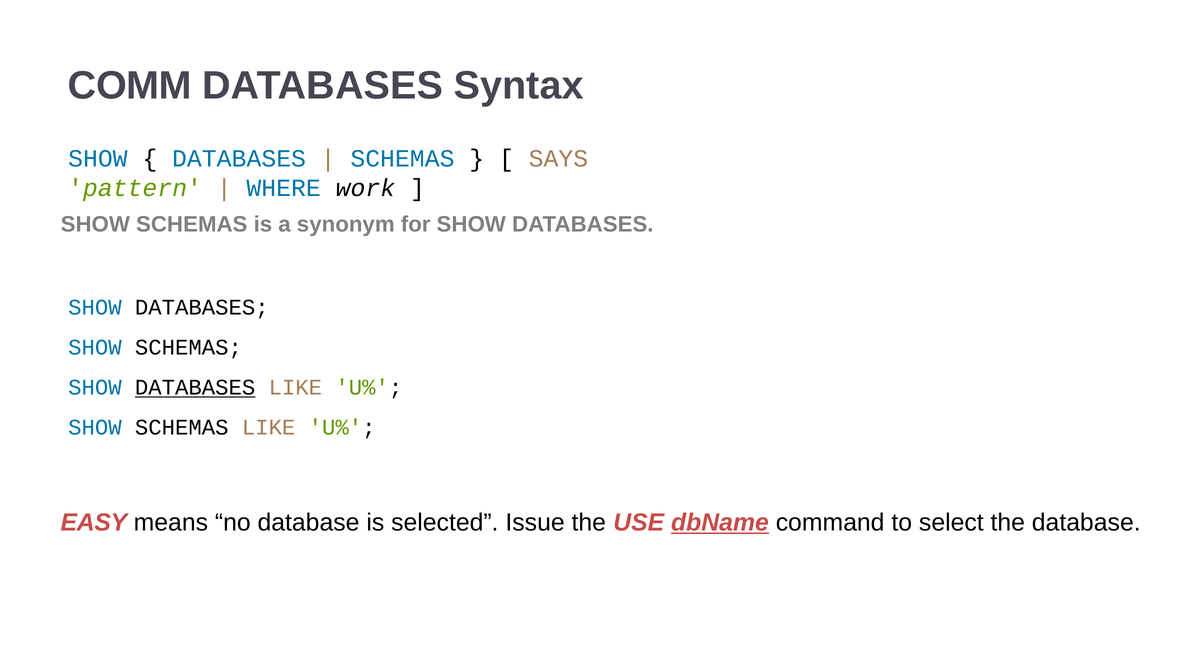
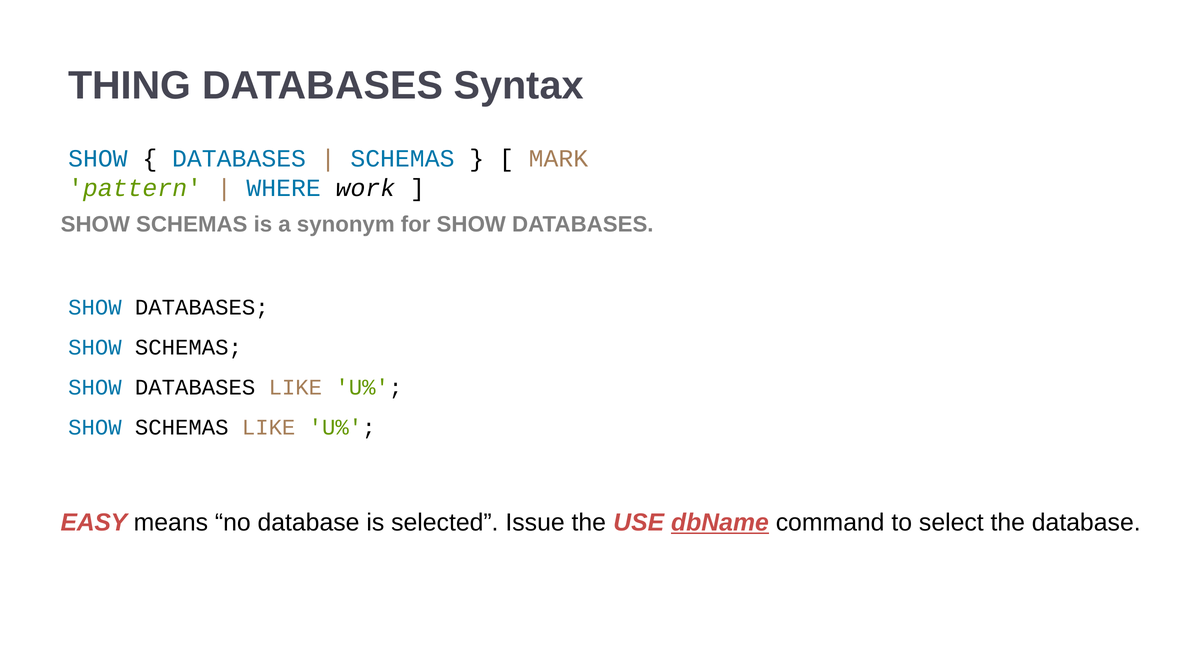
COMM: COMM -> THING (130, 86)
SAYS: SAYS -> MARK (558, 158)
DATABASES underline: present -> none (195, 388)
